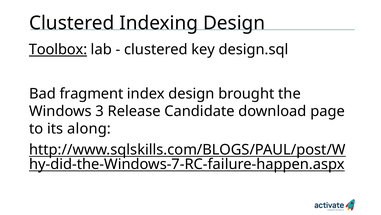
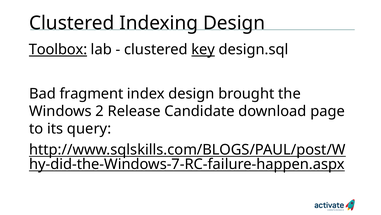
key underline: none -> present (203, 49)
3: 3 -> 2 (100, 111)
along: along -> query (89, 128)
